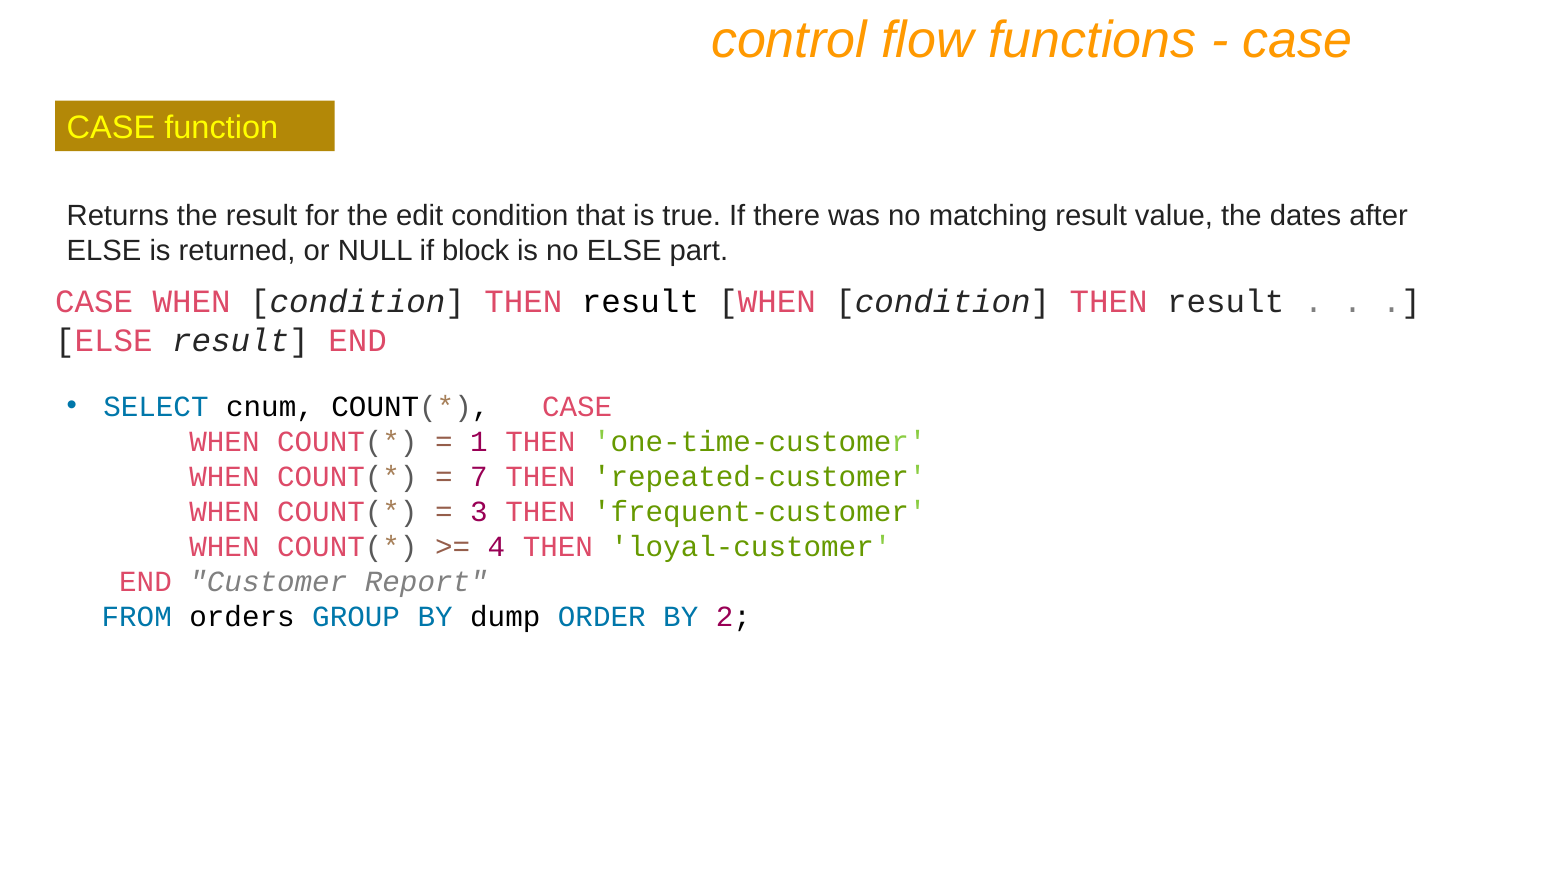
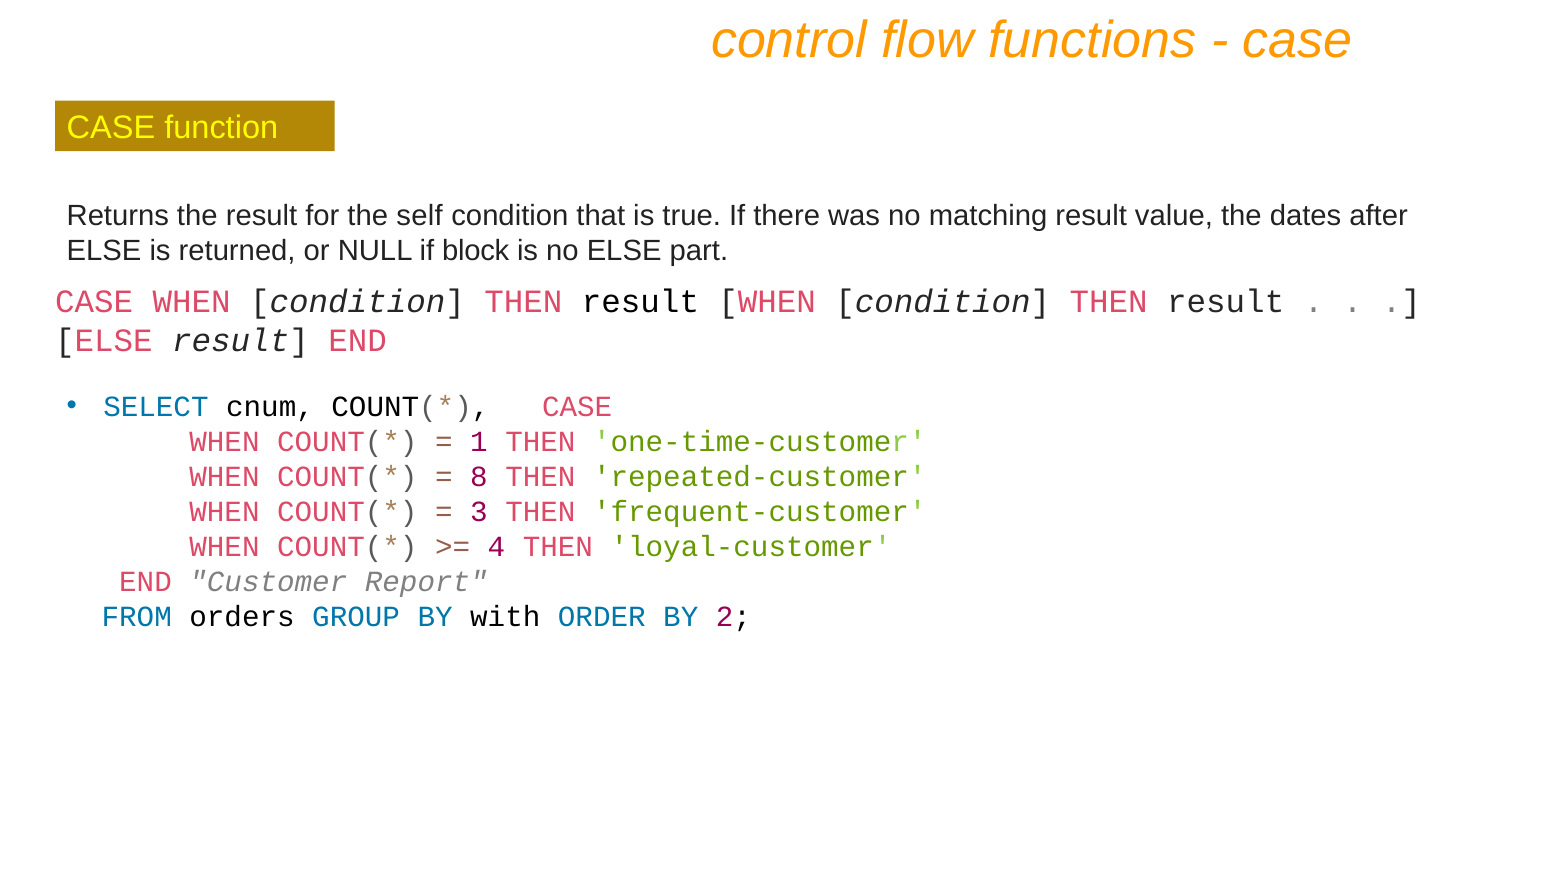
edit: edit -> self (420, 216)
7: 7 -> 8 (479, 477)
dump: dump -> with (505, 617)
